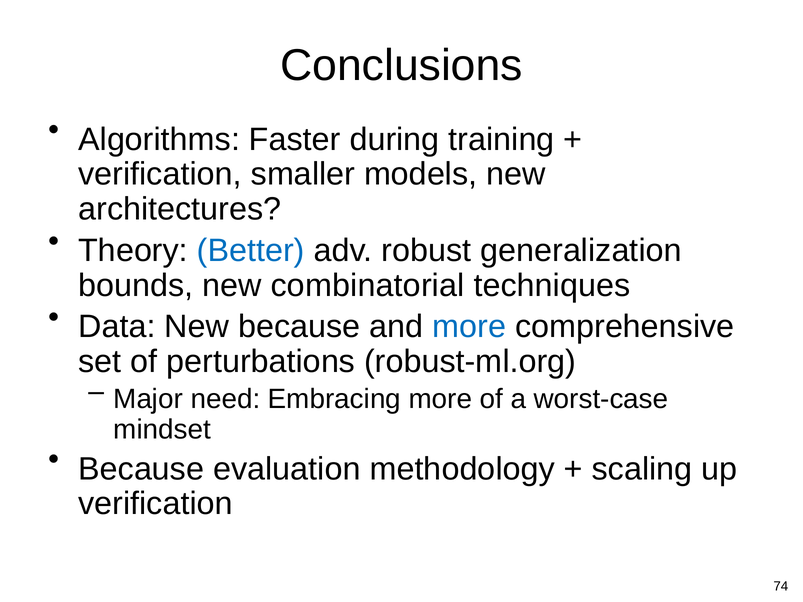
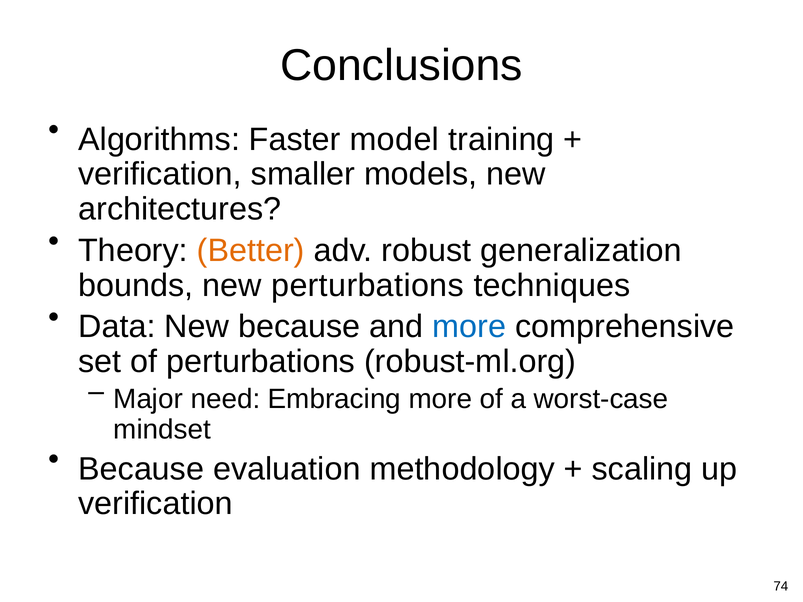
during: during -> model (394, 139)
Better colour: blue -> orange (251, 251)
new combinatorial: combinatorial -> perturbations (368, 286)
